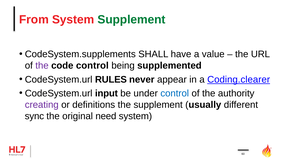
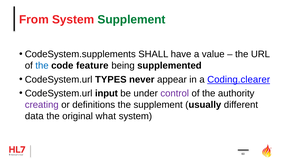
the colour: purple -> blue (42, 65)
code control: control -> feature (92, 65)
RULES: RULES -> TYPES (111, 79)
control colour: blue -> purple (175, 93)
sync: sync -> data (34, 116)
need: need -> what (106, 116)
